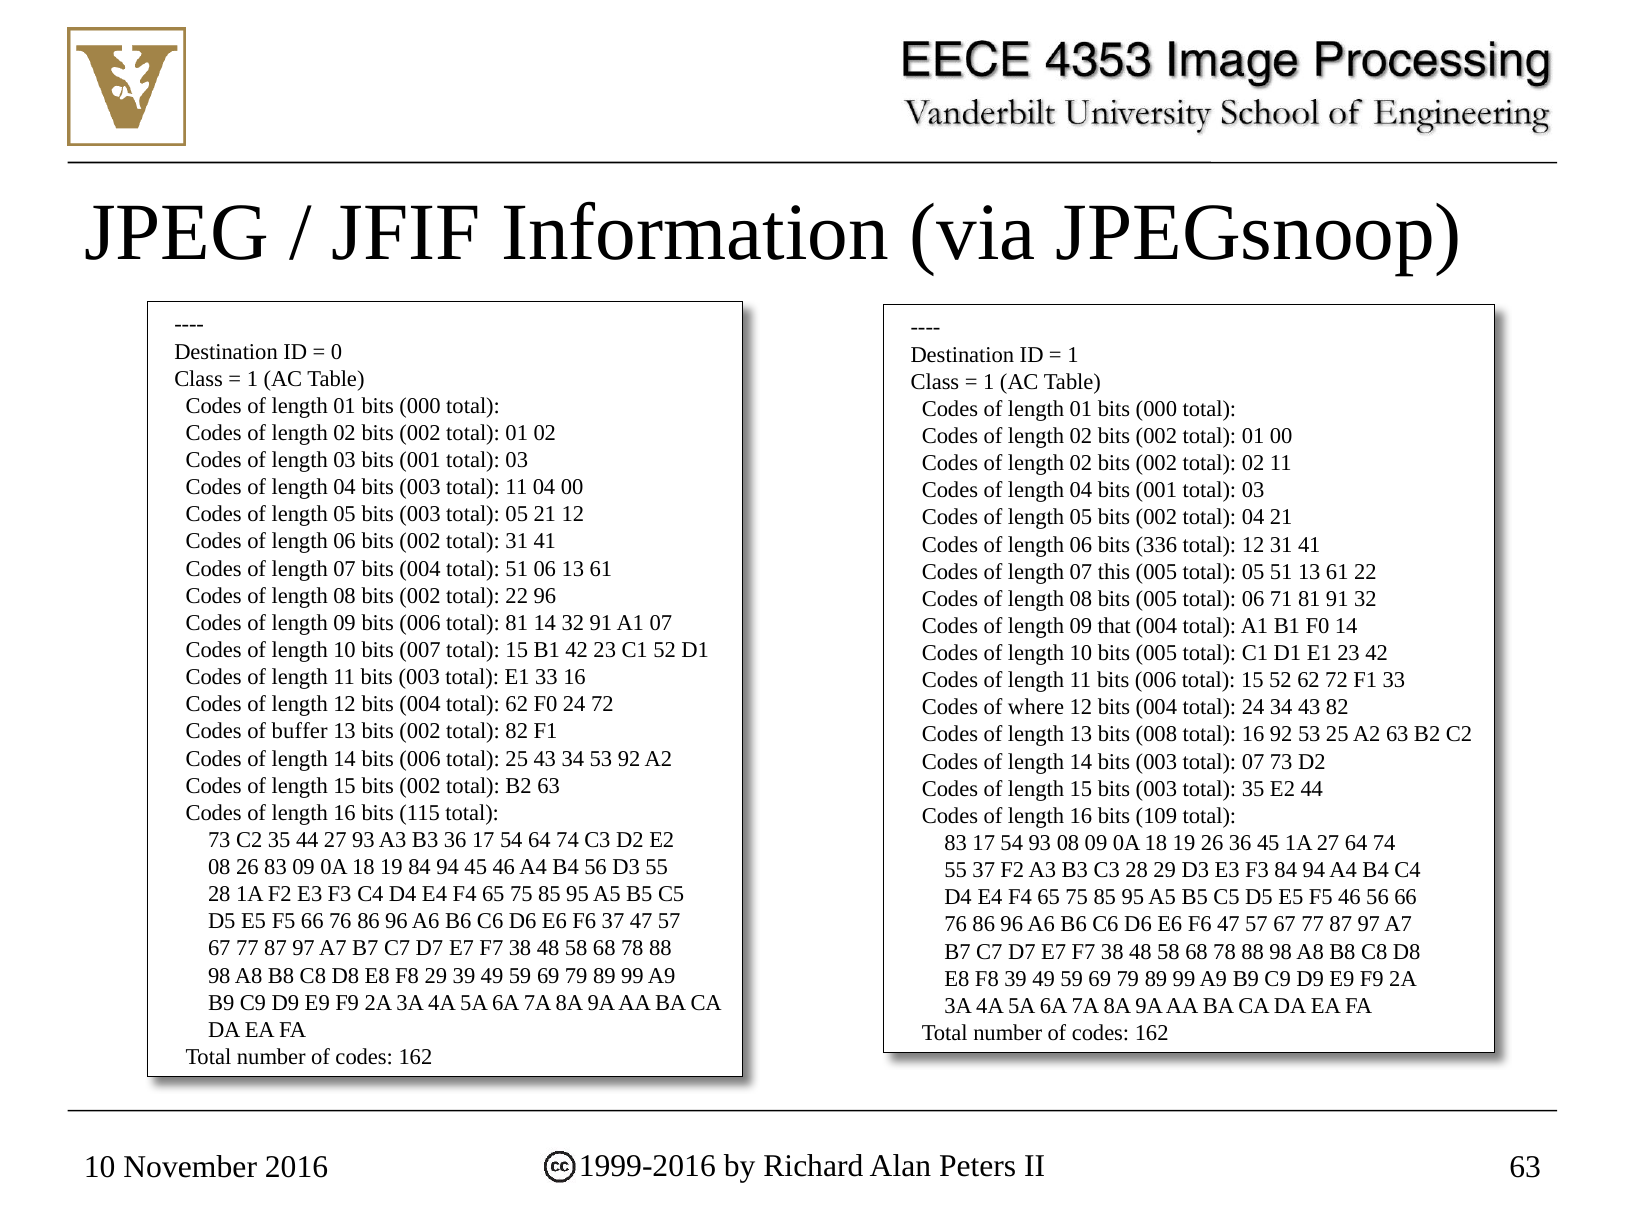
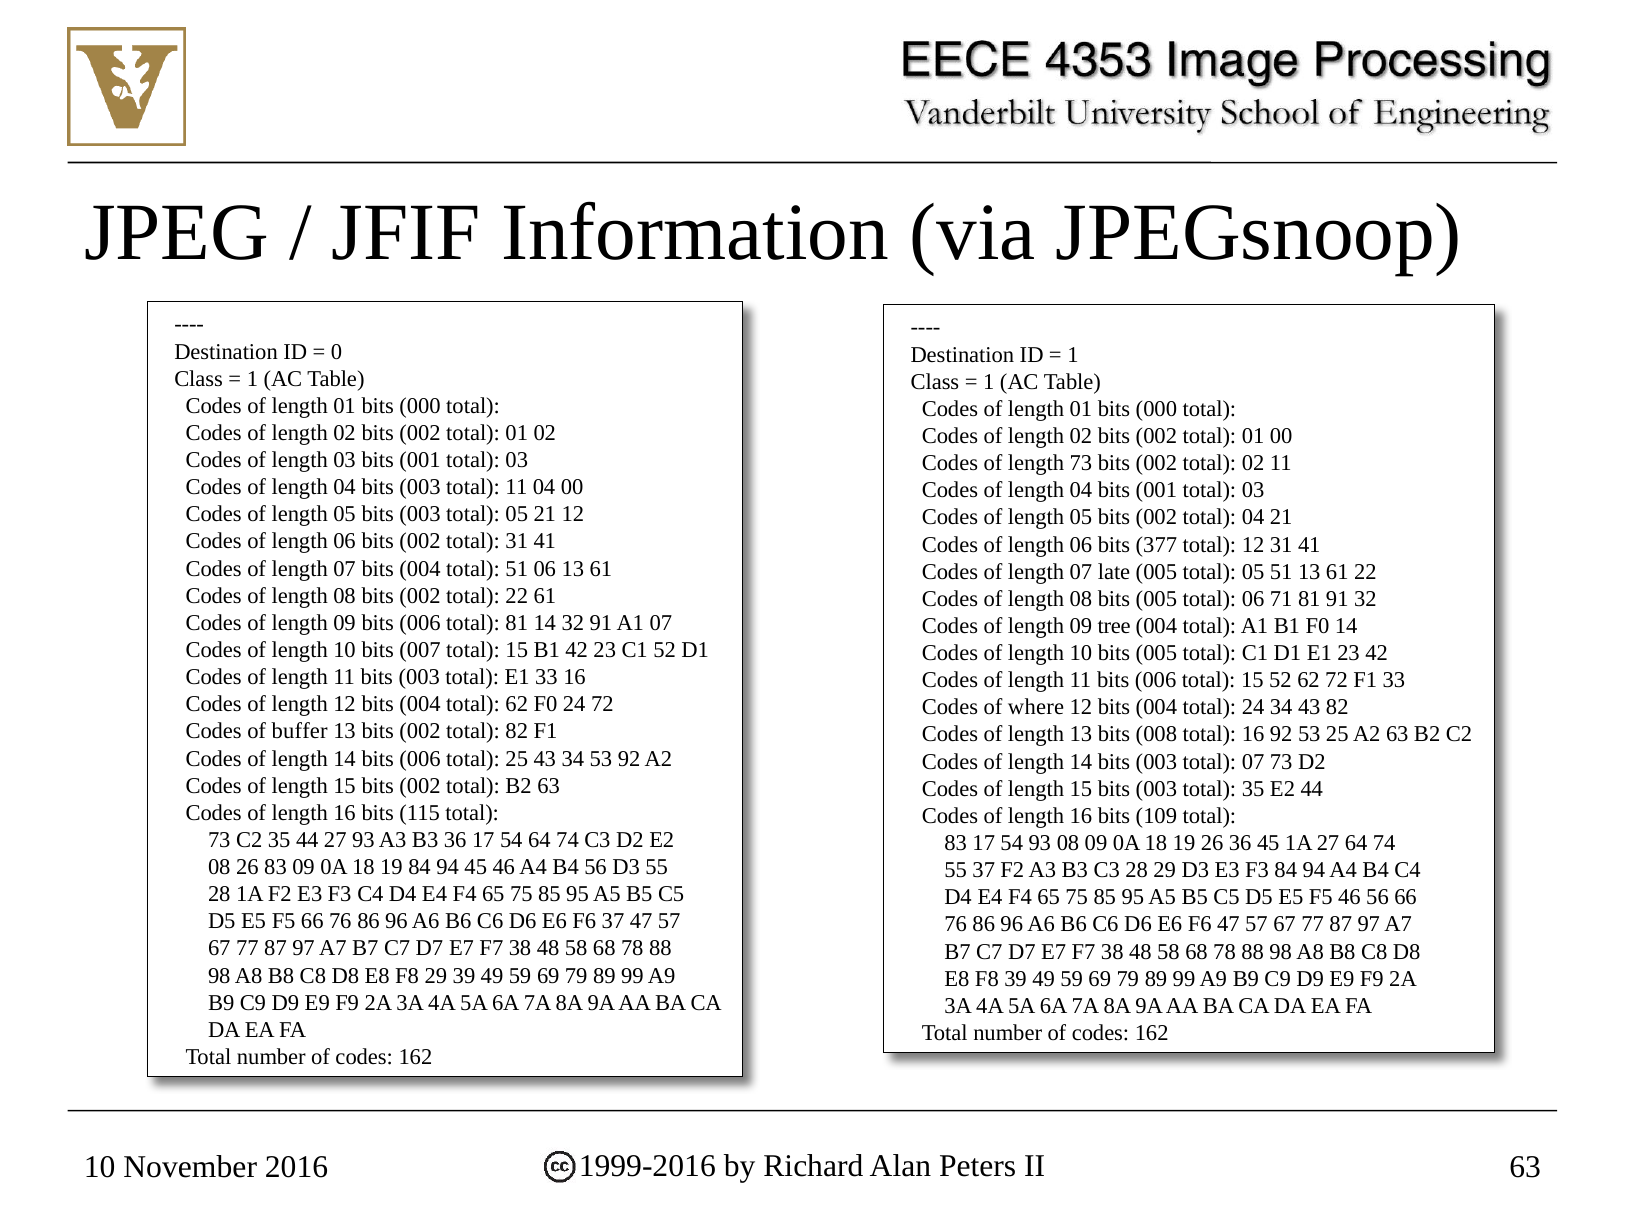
02: 02 -> 73 (1081, 463)
336: 336 -> 377 (1156, 544)
this: this -> late (1114, 572)
22 96: 96 -> 61 (545, 596)
that: that -> tree (1114, 626)
